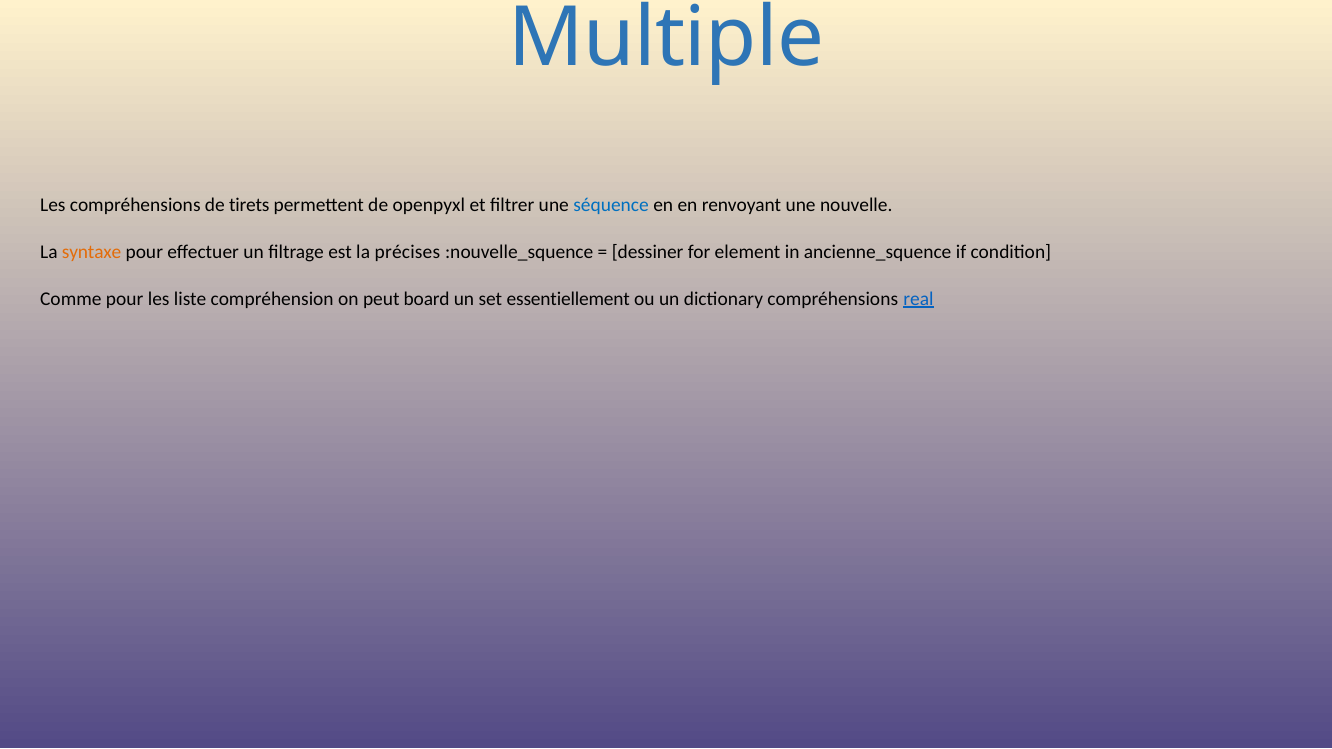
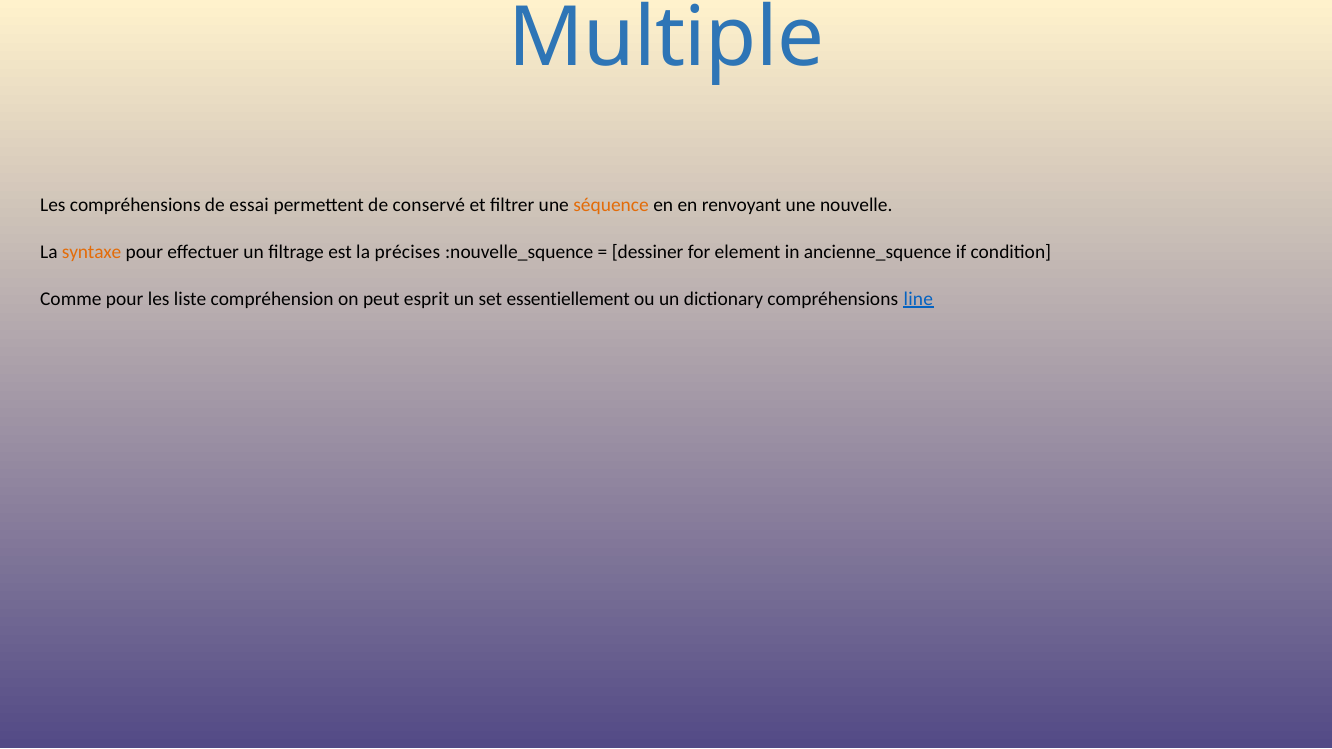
tirets: tirets -> essai (249, 206)
openpyxl: openpyxl -> conservé (429, 206)
séquence colour: blue -> orange (611, 206)
board: board -> esprit (427, 299)
real: real -> line (918, 299)
